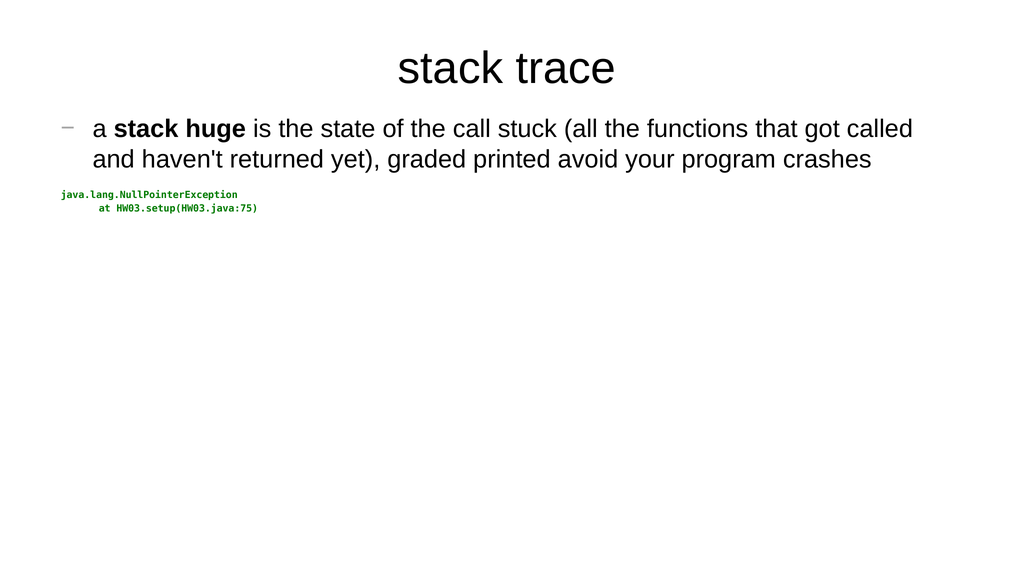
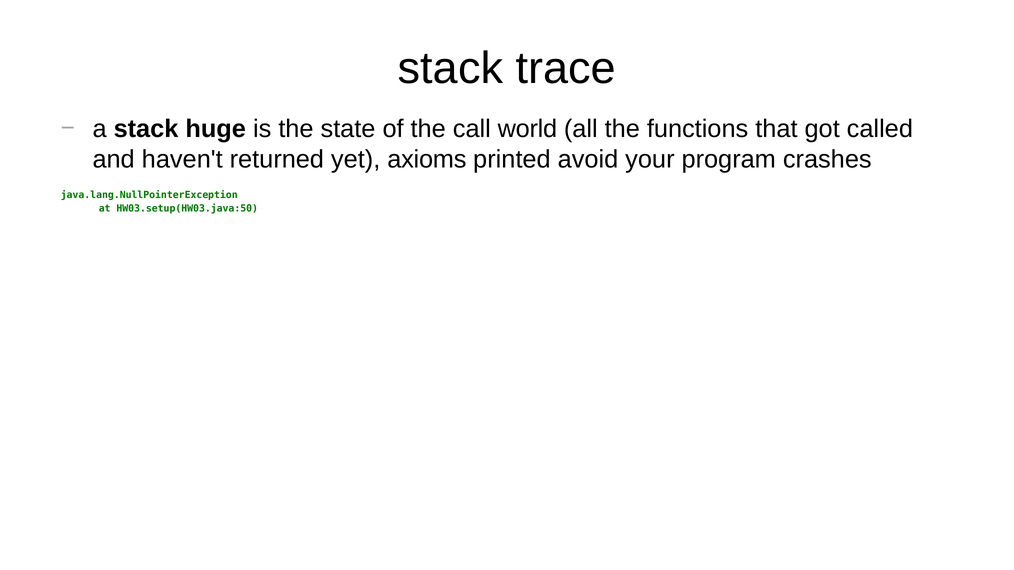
stuck: stuck -> world (527, 129)
graded: graded -> axioms (427, 159)
HW03.setup(HW03.java:75: HW03.setup(HW03.java:75 -> HW03.setup(HW03.java:50 (187, 209)
